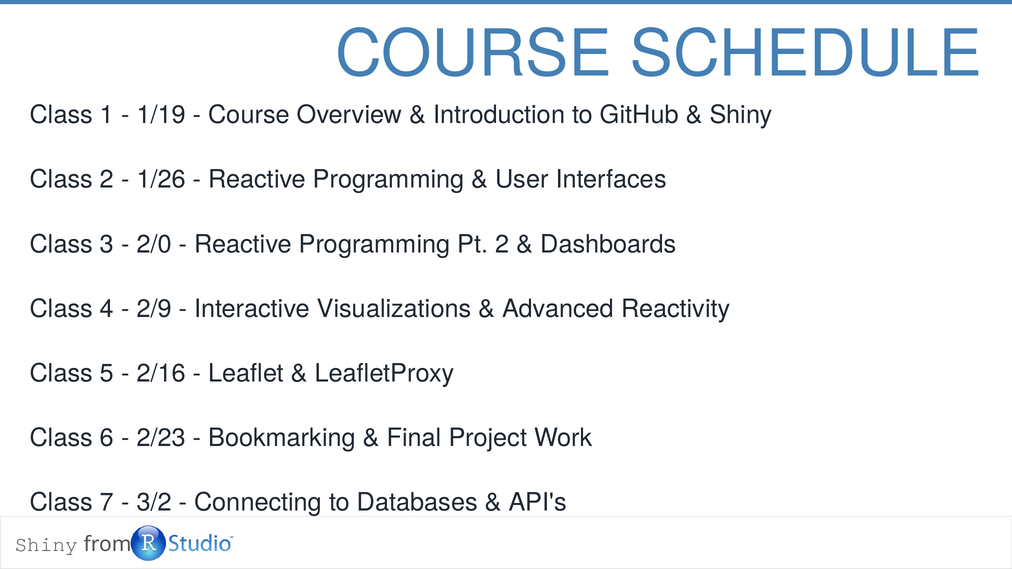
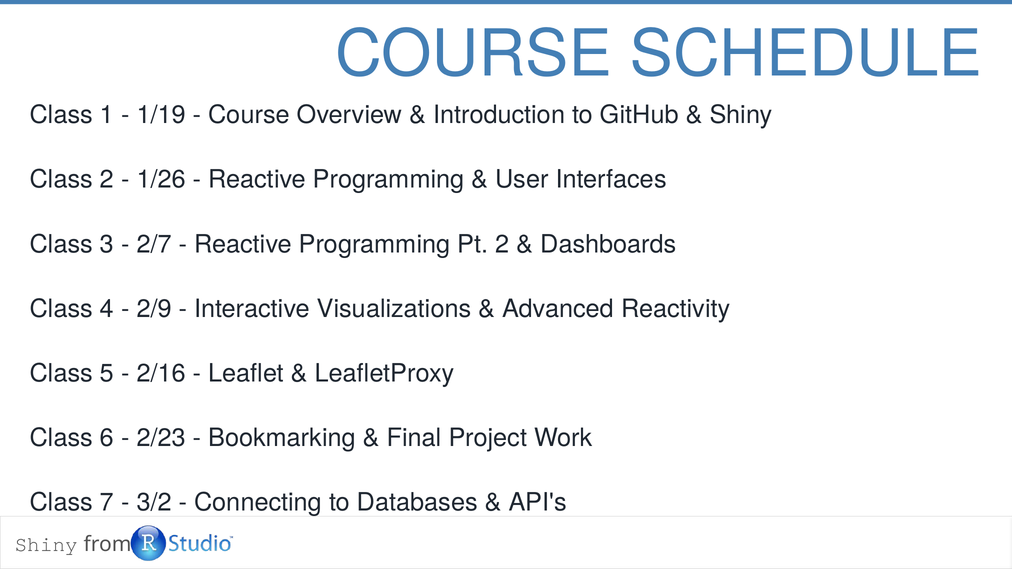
2/0: 2/0 -> 2/7 (154, 244)
